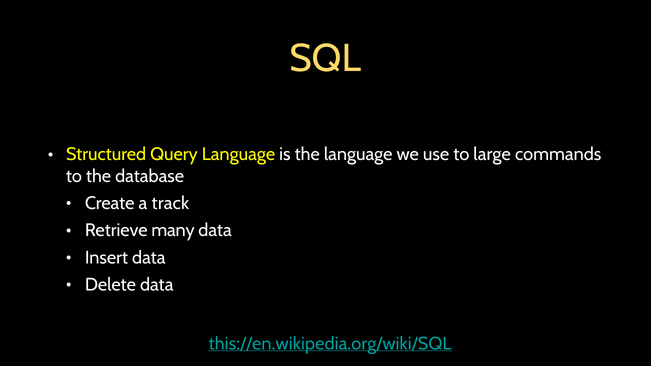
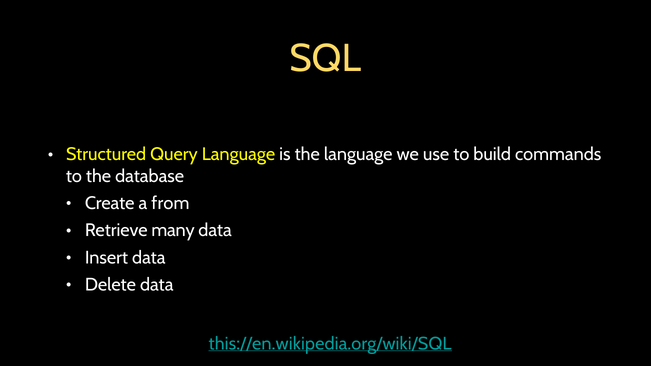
large: large -> build (492, 155)
track: track -> from (170, 203)
